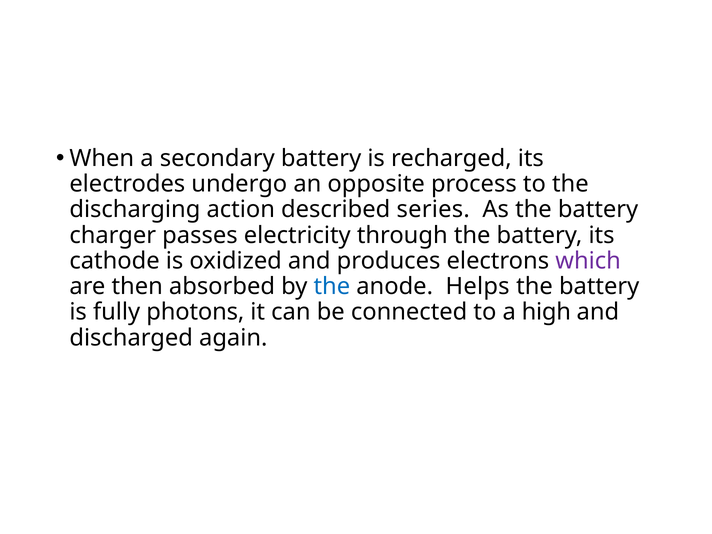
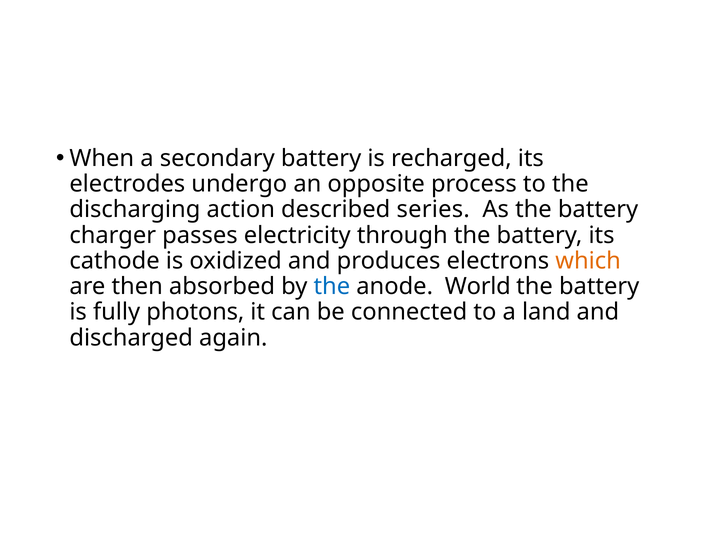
which colour: purple -> orange (588, 261)
Helps: Helps -> World (478, 286)
high: high -> land (546, 312)
